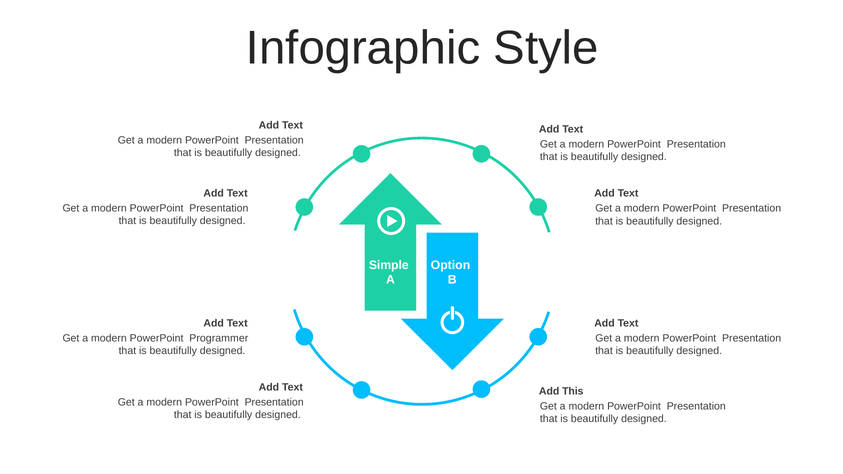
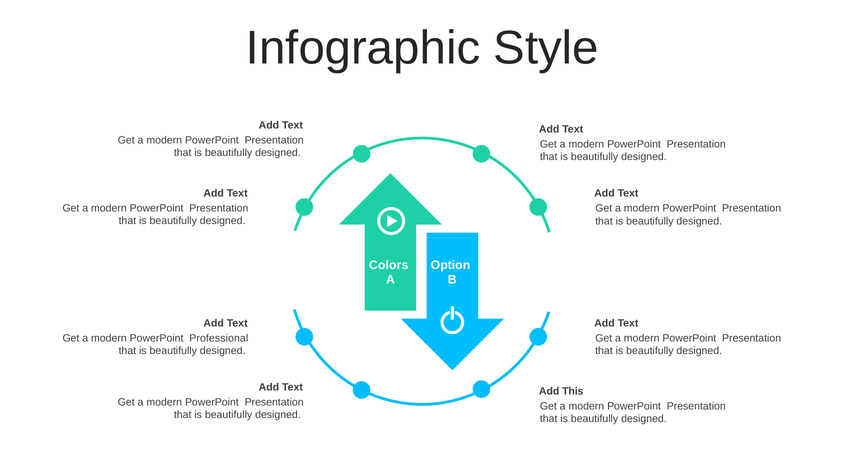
Simple: Simple -> Colors (389, 265)
Programmer: Programmer -> Professional (219, 338)
